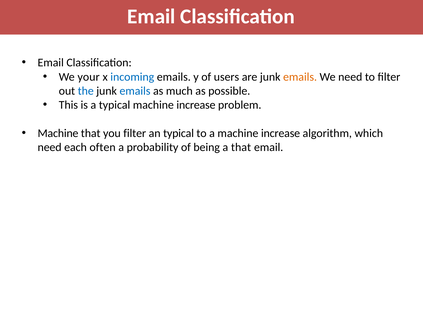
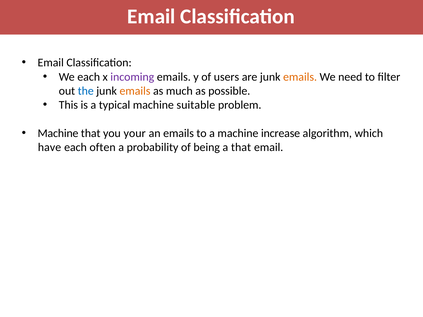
We your: your -> each (89, 77)
incoming colour: blue -> purple (132, 77)
emails colour: blue -> orange (135, 91)
typical machine increase: increase -> suitable (196, 105)
you filter: filter -> your (135, 133)
an typical: typical -> emails (179, 133)
need: need -> have (50, 147)
